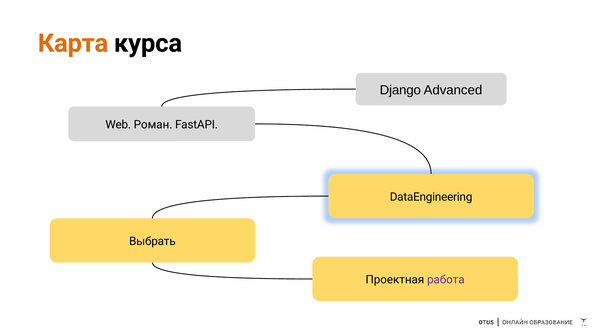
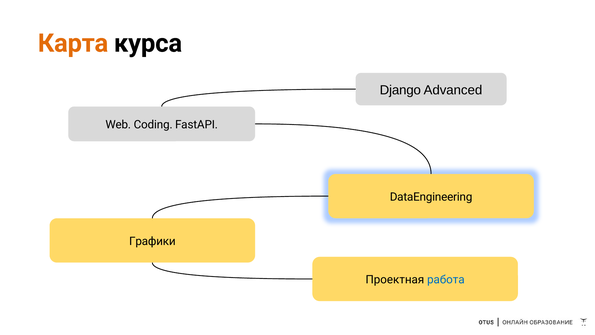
Роман: Роман -> Coding (153, 125)
Выбрать: Выбрать -> Графики (152, 241)
работа colour: purple -> blue (446, 280)
